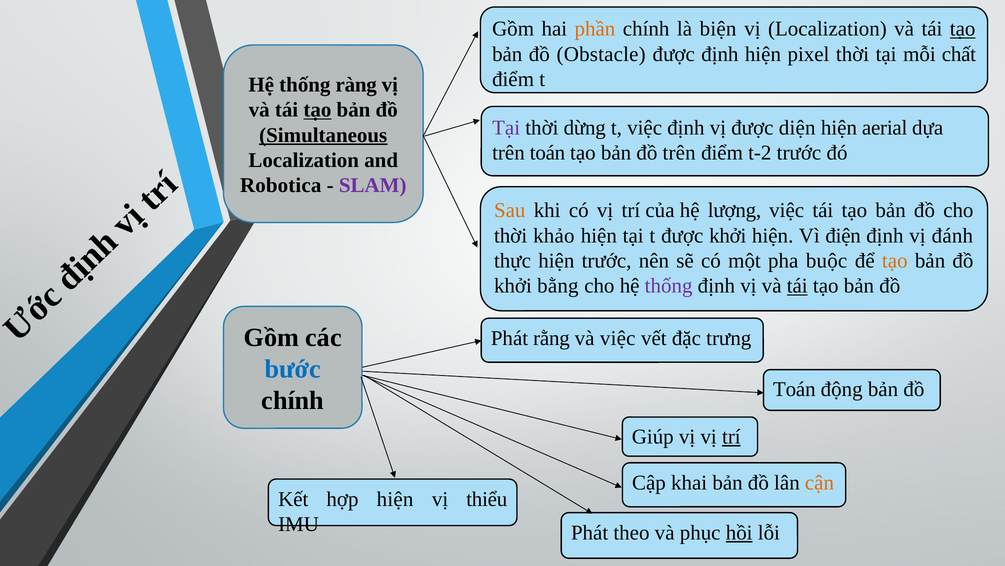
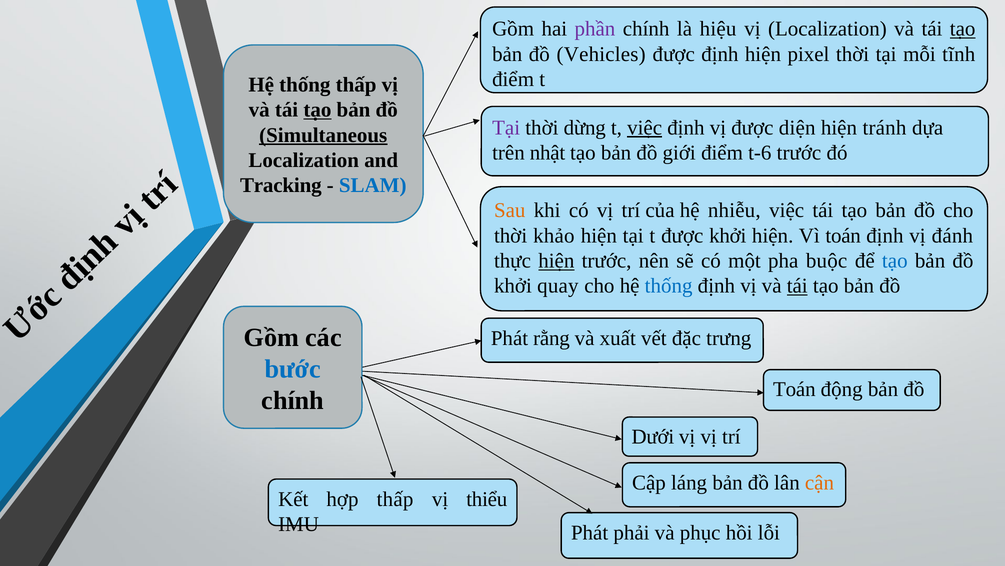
phần colour: orange -> purple (595, 29)
biện: biện -> hiệu (718, 29)
Obstacle: Obstacle -> Vehicles (601, 54)
chất: chất -> tĩnh (959, 54)
thống ràng: ràng -> thấp (356, 85)
việc underline: none -> present (645, 127)
aerial: aerial -> tránh (884, 127)
trên toán: toán -> nhật (547, 153)
đồ trên: trên -> giới (679, 153)
t-2: t-2 -> t-6 (760, 153)
Robotica: Robotica -> Tracking (281, 185)
SLAM colour: purple -> blue (373, 185)
lượng: lượng -> nhiễu (734, 210)
Vì điện: điện -> toán (843, 235)
hiện underline: none -> present (556, 261)
tạo colour: orange -> blue (895, 261)
bằng: bằng -> quay (558, 286)
thống colour: purple -> blue (669, 286)
và việc: việc -> xuất (618, 338)
Giúp: Giúp -> Dưới (653, 436)
trí underline: present -> none (731, 436)
khai: khai -> láng (689, 482)
hợp hiện: hiện -> thấp (395, 499)
theo: theo -> phải (631, 532)
hồi underline: present -> none (739, 532)
